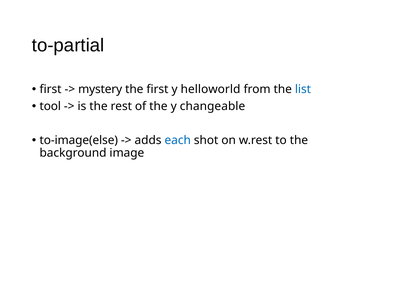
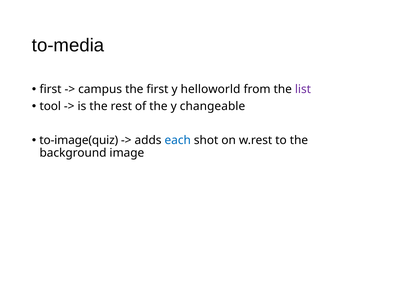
to-partial: to-partial -> to-media (68, 46)
mystery: mystery -> campus (100, 89)
list colour: blue -> purple (303, 89)
to-image(else: to-image(else -> to-image(quiz (79, 140)
